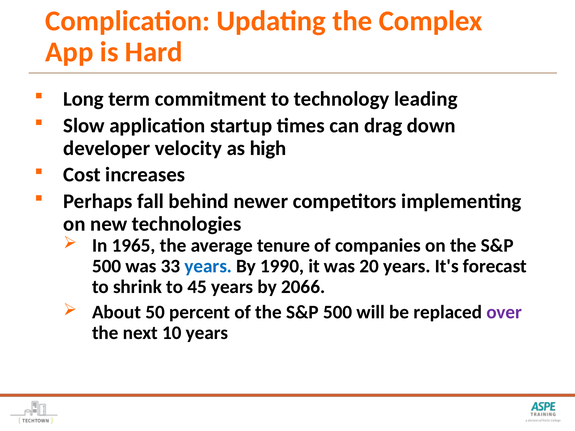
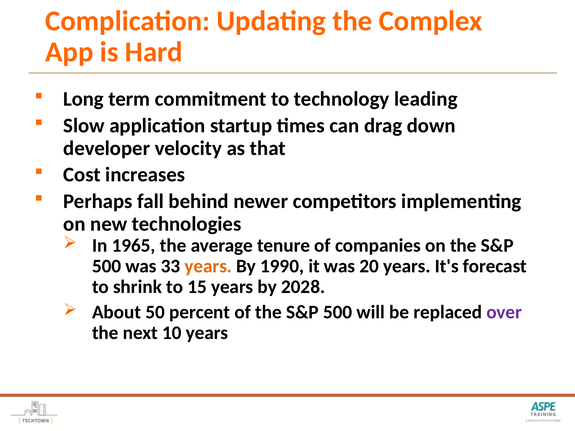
high: high -> that (268, 148)
years colour: blue -> orange (208, 266)
45: 45 -> 15 (197, 287)
2066: 2066 -> 2028 (303, 287)
